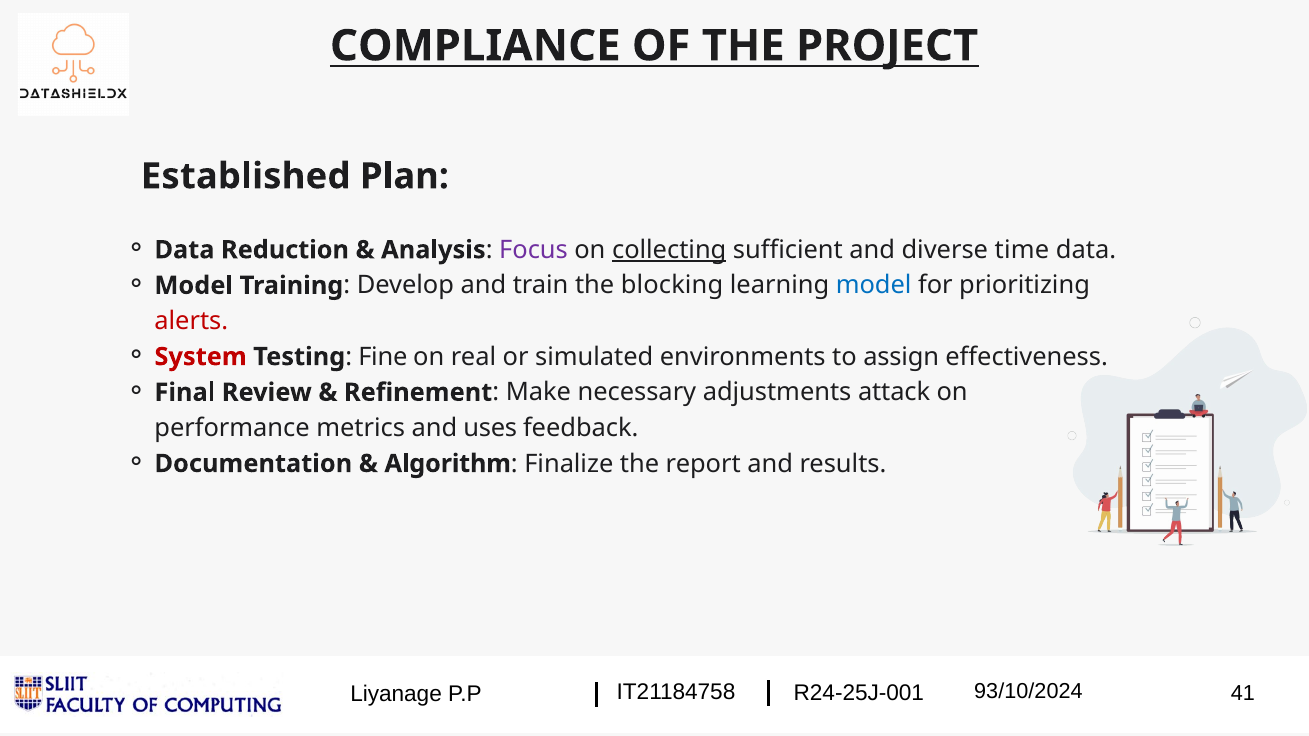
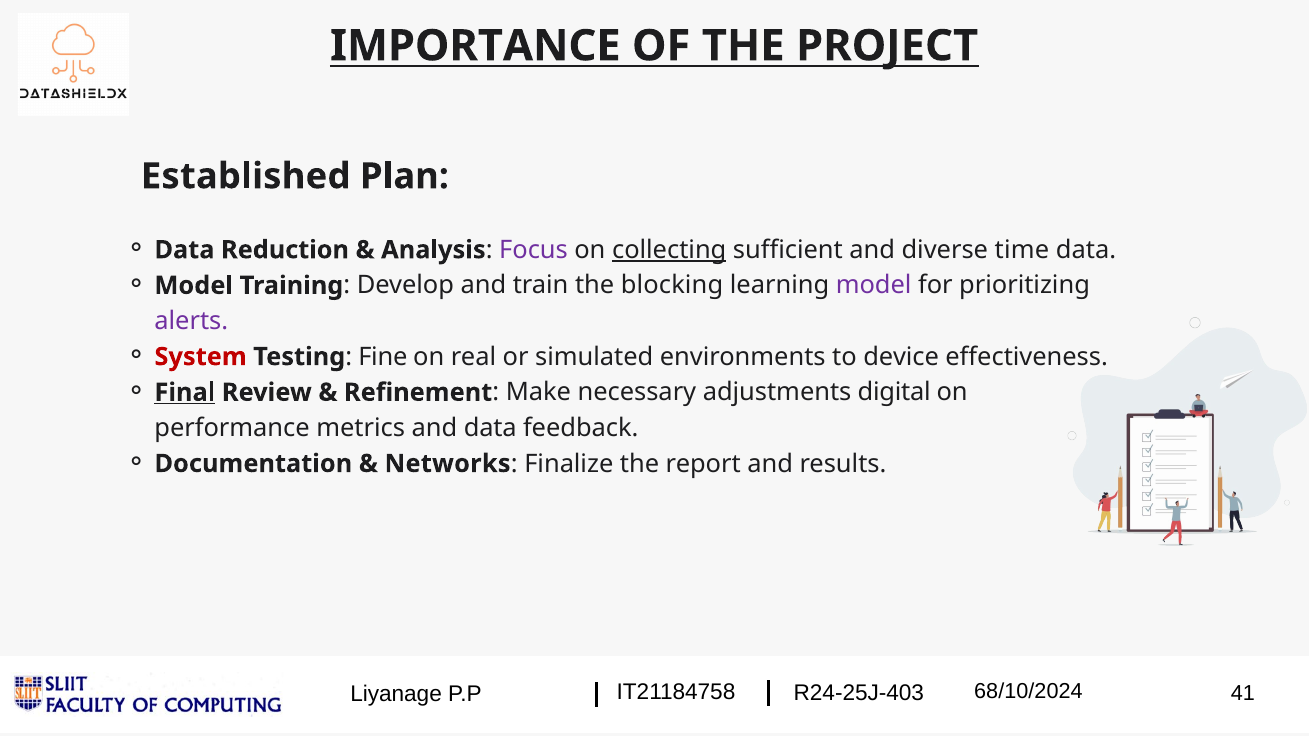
COMPLIANCE: COMPLIANCE -> IMPORTANCE (475, 46)
model colour: blue -> purple (874, 286)
alerts colour: red -> purple (191, 321)
assign: assign -> device (901, 357)
Final underline: none -> present (185, 393)
attack: attack -> digital (894, 393)
and uses: uses -> data (490, 428)
Algorithm: Algorithm -> Networks (448, 464)
R24-25J-001: R24-25J-001 -> R24-25J-403 (859, 693)
93/10/2024: 93/10/2024 -> 68/10/2024 (1028, 692)
